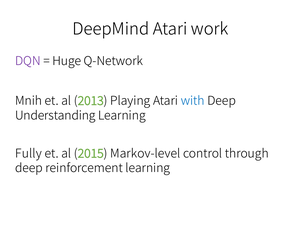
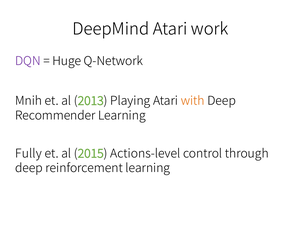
with colour: blue -> orange (193, 101)
Understanding: Understanding -> Recommender (55, 115)
Markov-level: Markov-level -> Actions-level (145, 153)
